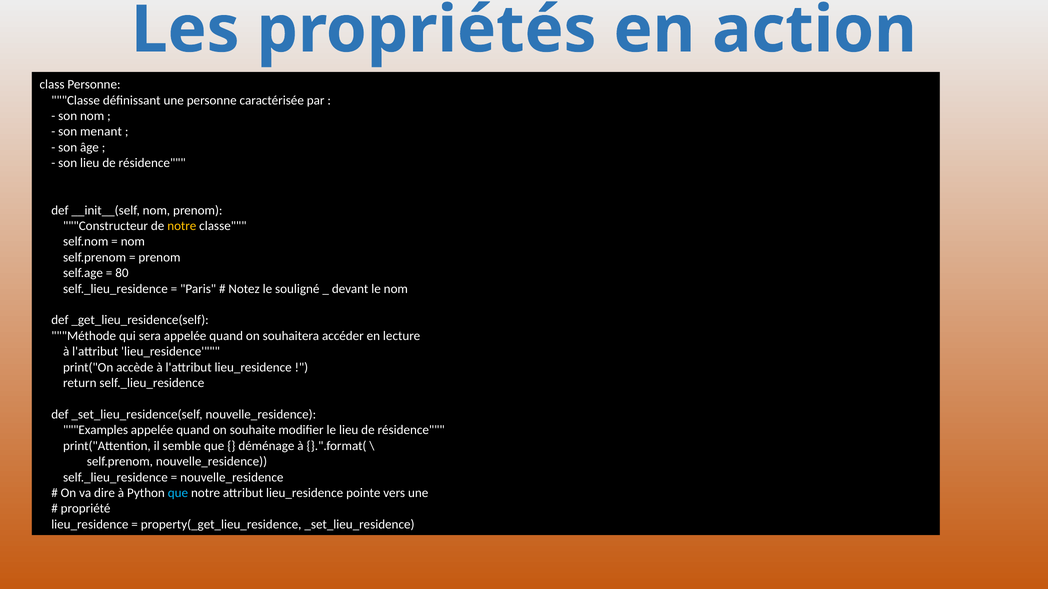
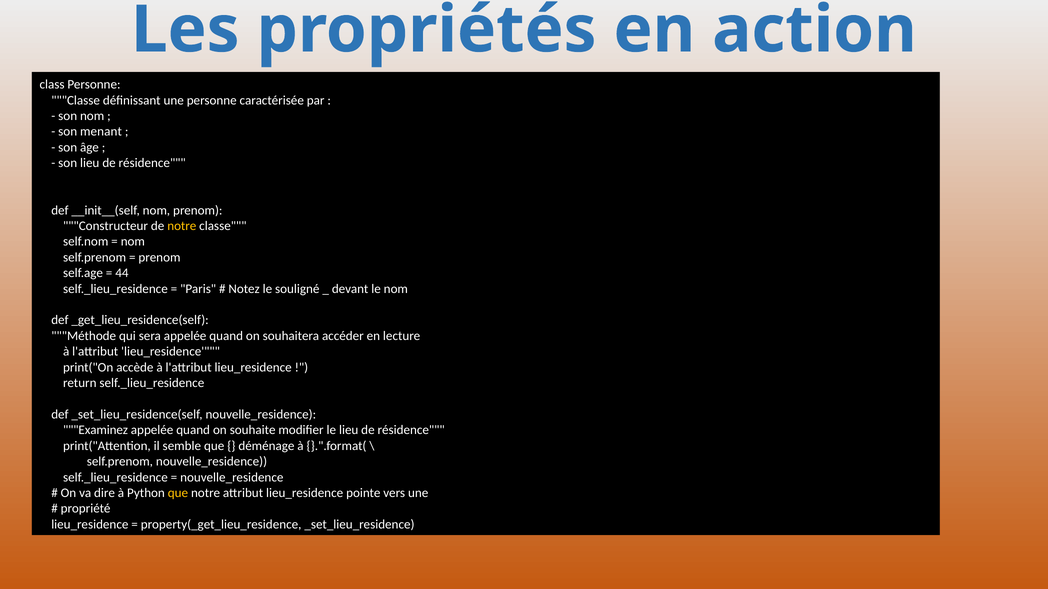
80: 80 -> 44 (122, 273)
Examples: Examples -> Examinez (96, 430)
que colour: light blue -> yellow (178, 493)
